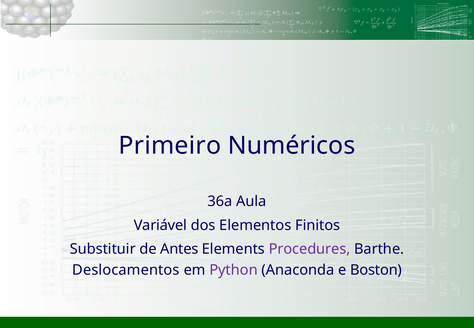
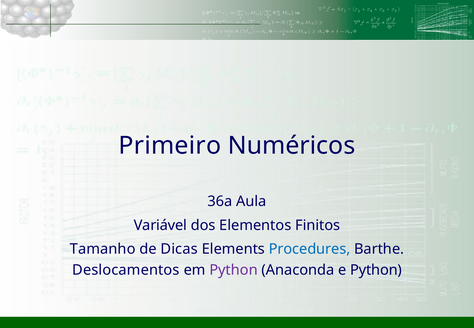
Substituir: Substituir -> Tamanho (103, 249)
Antes: Antes -> Dicas (179, 249)
Procedures colour: purple -> blue (310, 249)
e Boston: Boston -> Python (376, 270)
